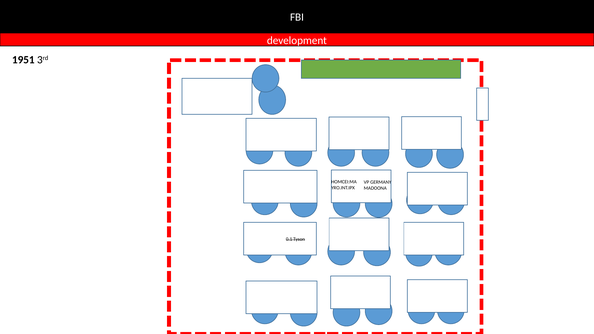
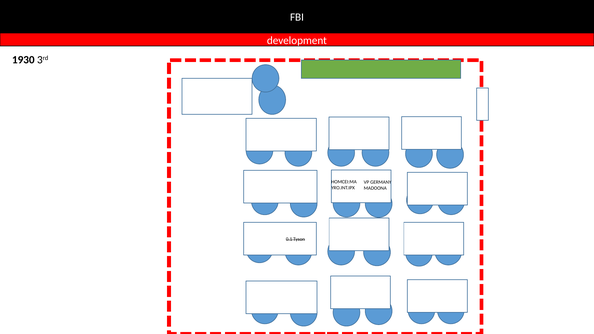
1951: 1951 -> 1930 (23, 60)
